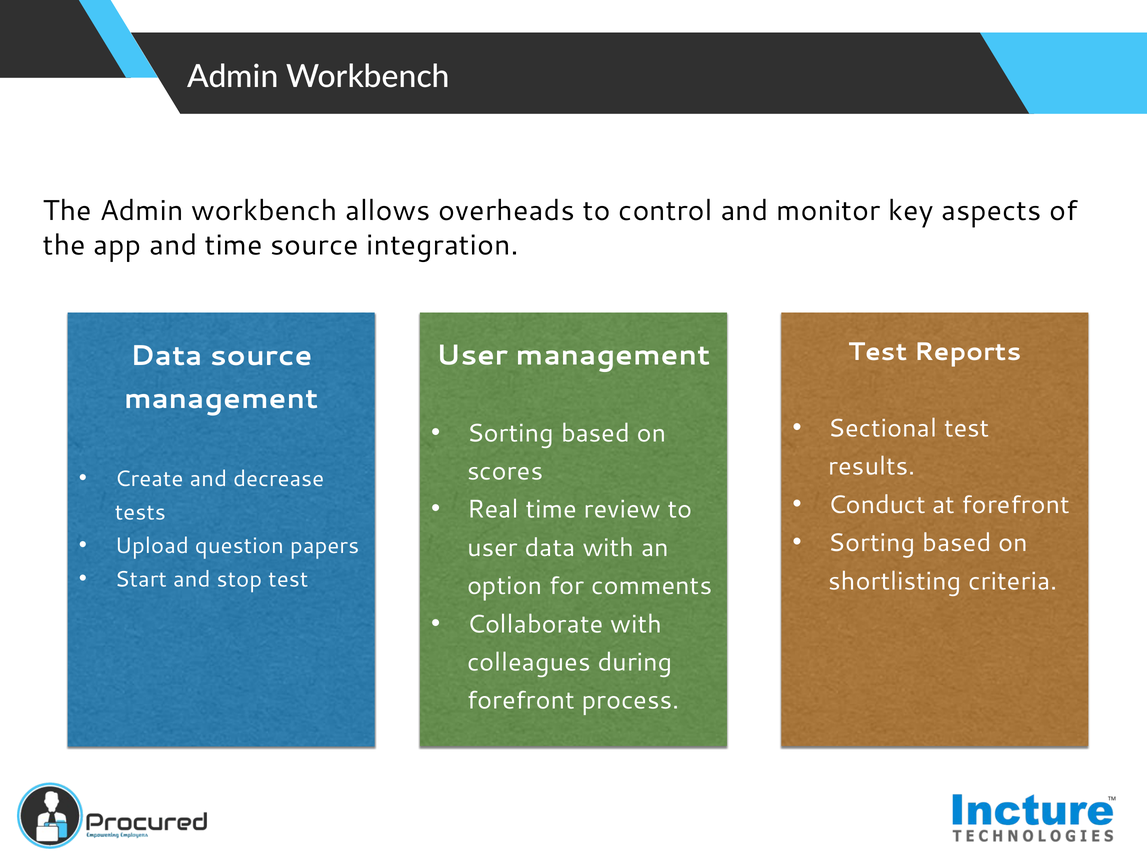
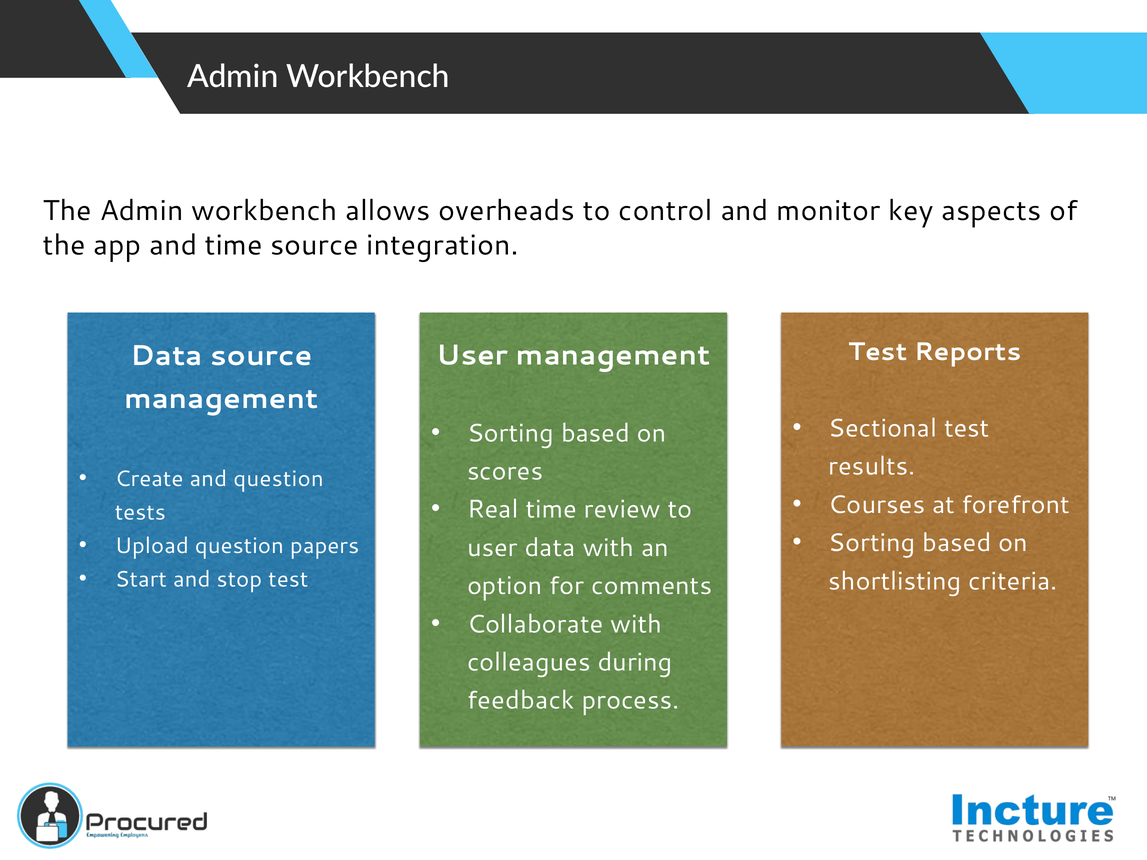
and decrease: decrease -> question (279, 479)
Conduct: Conduct -> Courses (877, 505)
forefront: forefront -> feedback (521, 701)
